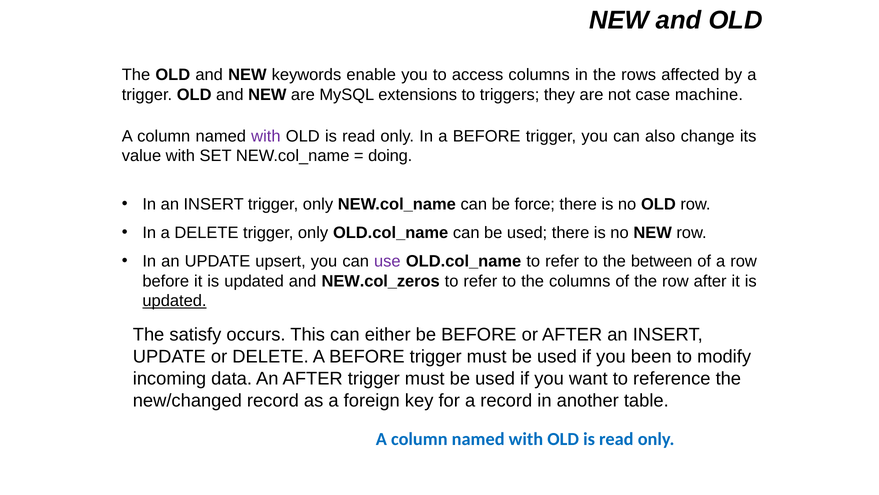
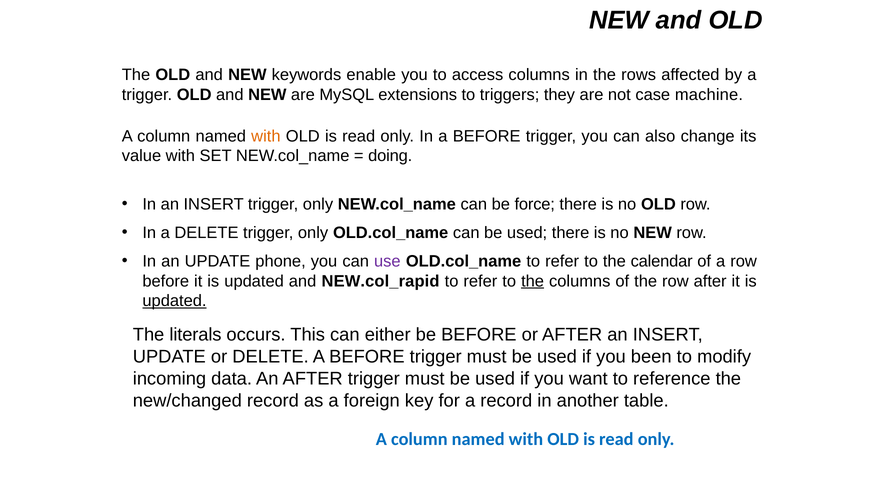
with colour: purple -> orange (266, 136)
upsert: upsert -> phone (281, 261)
between: between -> calendar (662, 261)
NEW.col_zeros: NEW.col_zeros -> NEW.col_rapid (381, 281)
the underline: none -> present (533, 281)
satisfy: satisfy -> literals (195, 334)
